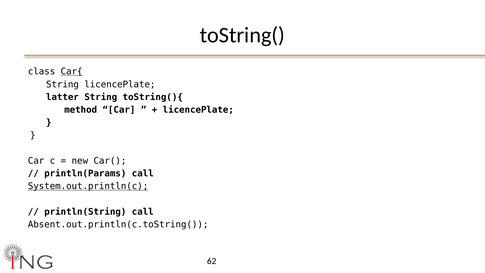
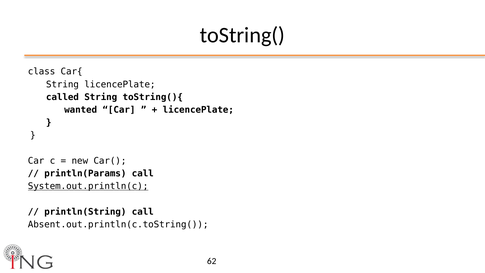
Car{ underline: present -> none (72, 72)
latter: latter -> called (62, 97)
method: method -> wanted (81, 110)
